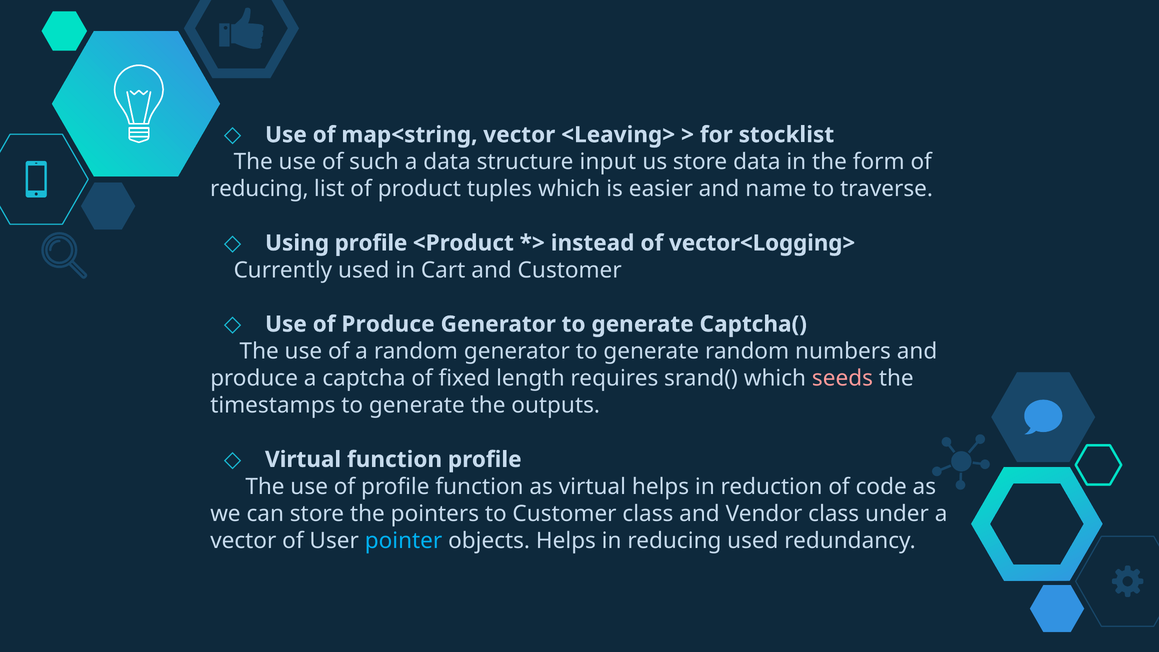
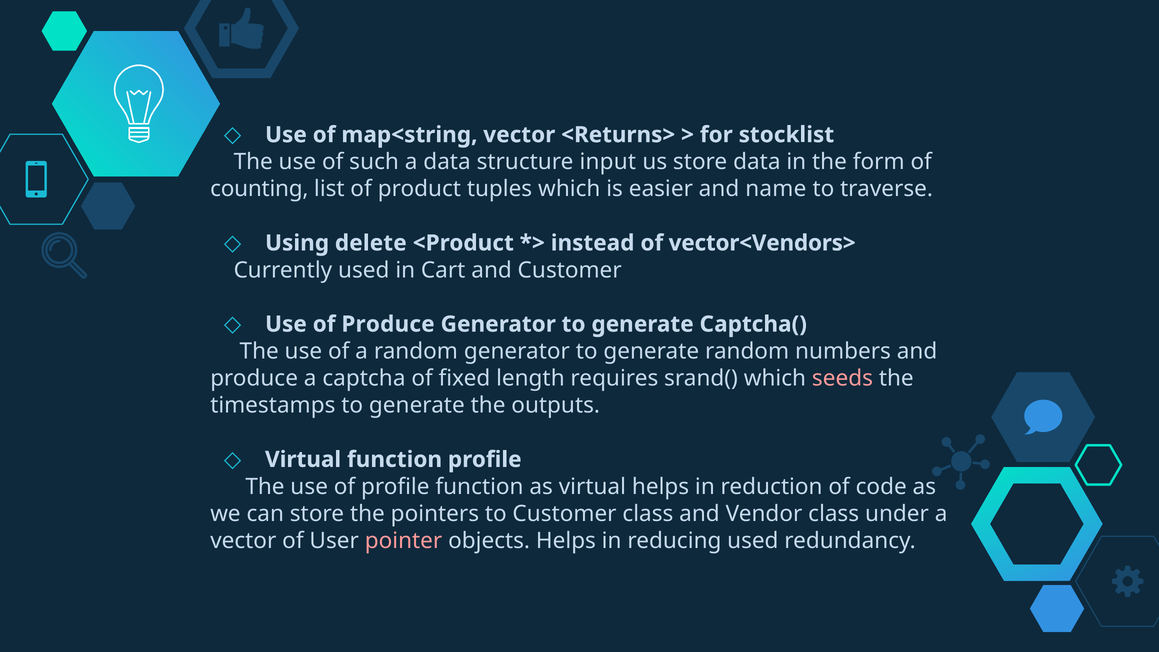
<Leaving>: <Leaving> -> <Returns> (618, 135)
reducing: reducing -> counting (259, 189)
Using profile: profile -> delete (371, 243)
vector<Logging>: vector<Logging> -> vector<Vendors> (762, 243)
pointer colour: light blue -> pink (404, 541)
